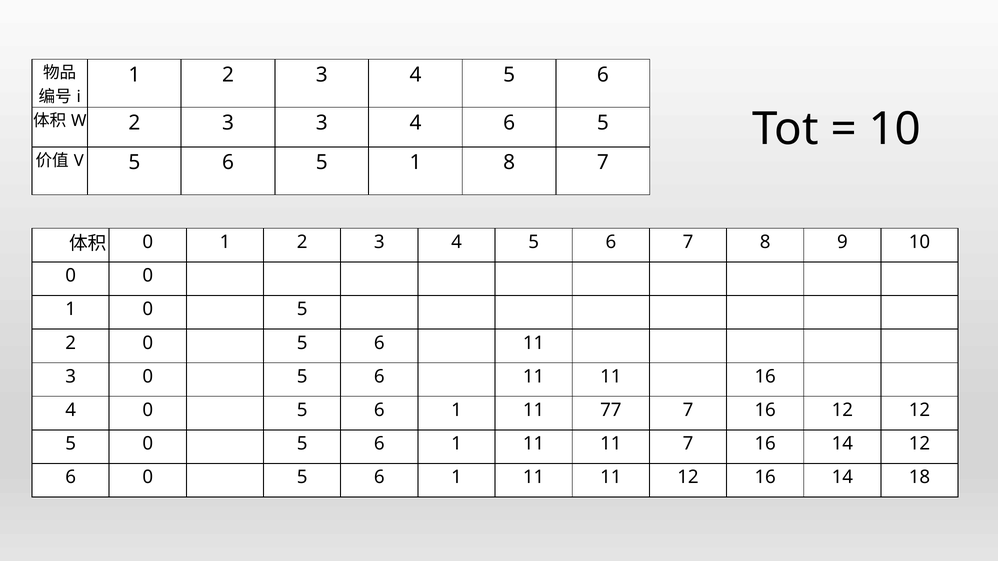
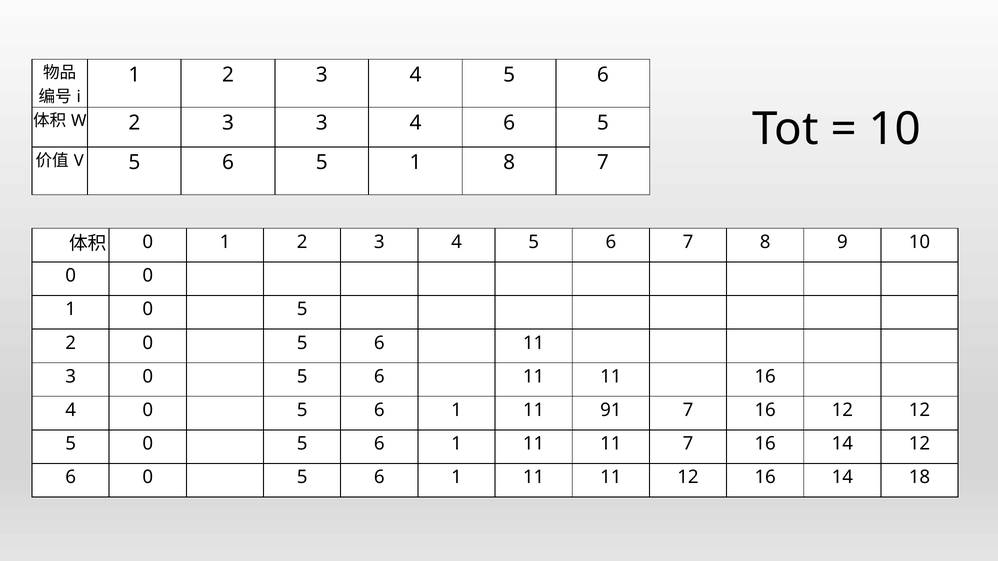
77: 77 -> 91 (611, 410)
